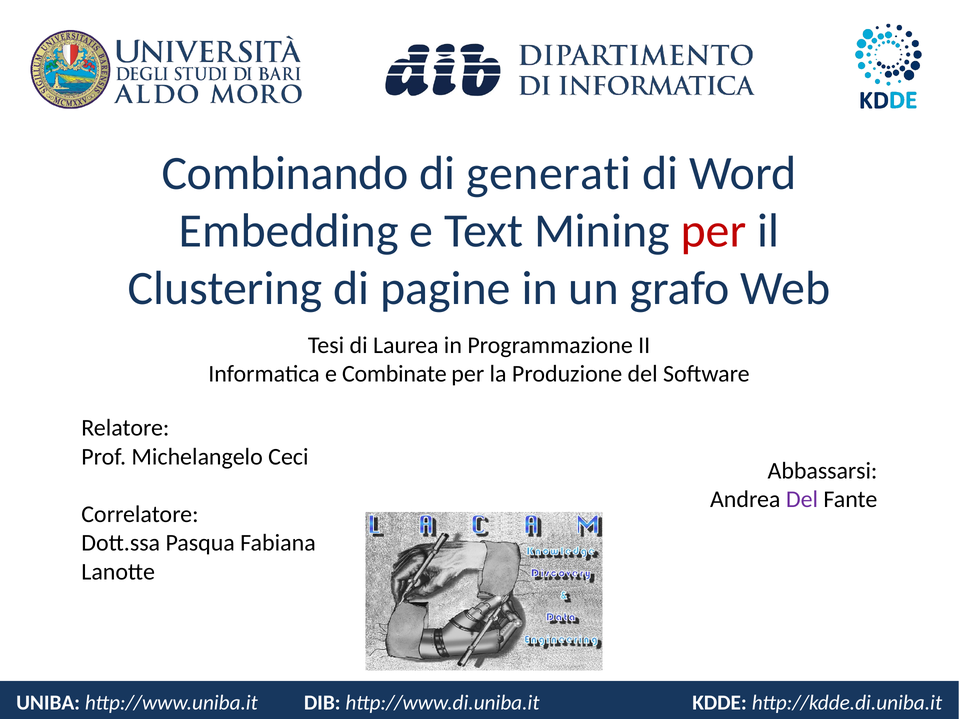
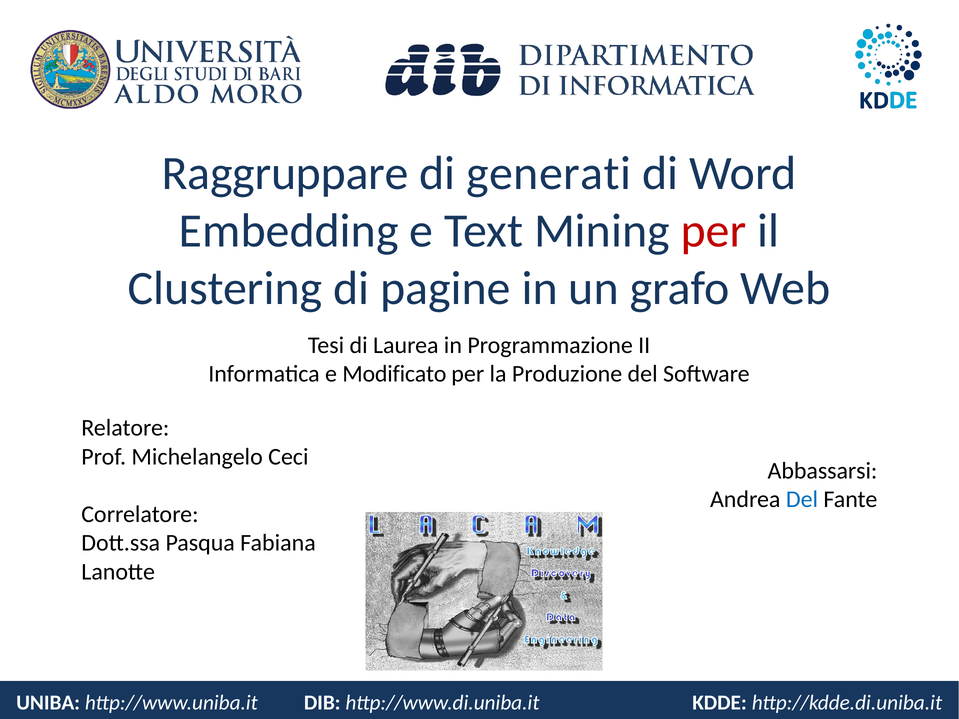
Combinando: Combinando -> Raggruppare (285, 174)
Combinate: Combinate -> Modificato (394, 374)
Del colour: purple -> blue (802, 500)
